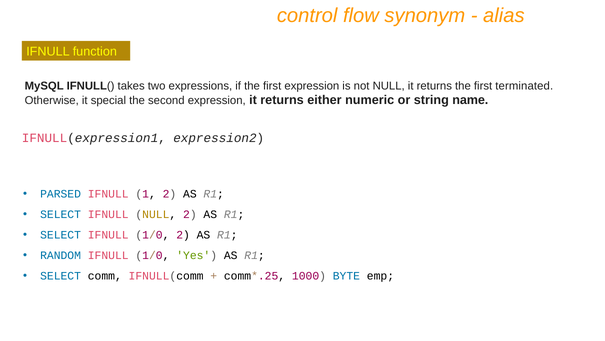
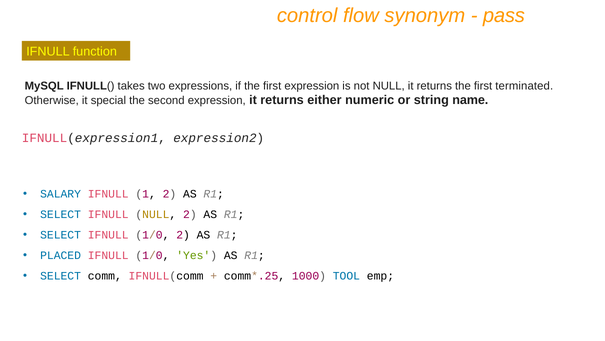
alias: alias -> pass (504, 16)
PARSED: PARSED -> SALARY (61, 194)
RANDOM: RANDOM -> PLACED (61, 255)
BYTE: BYTE -> TOOL (346, 275)
